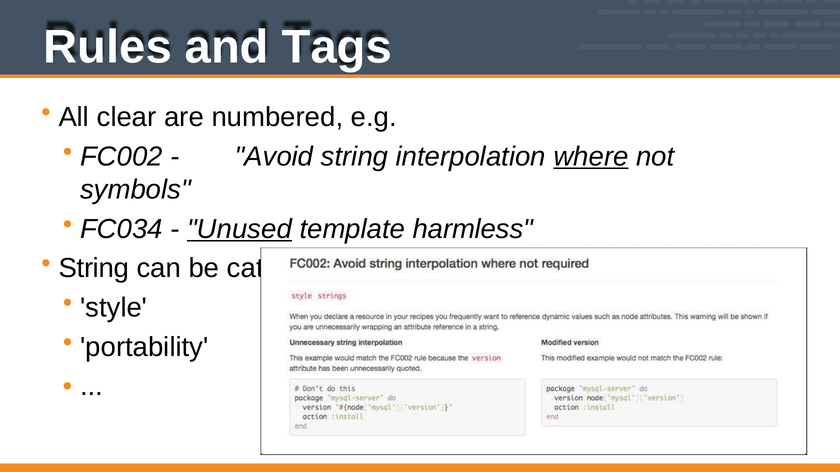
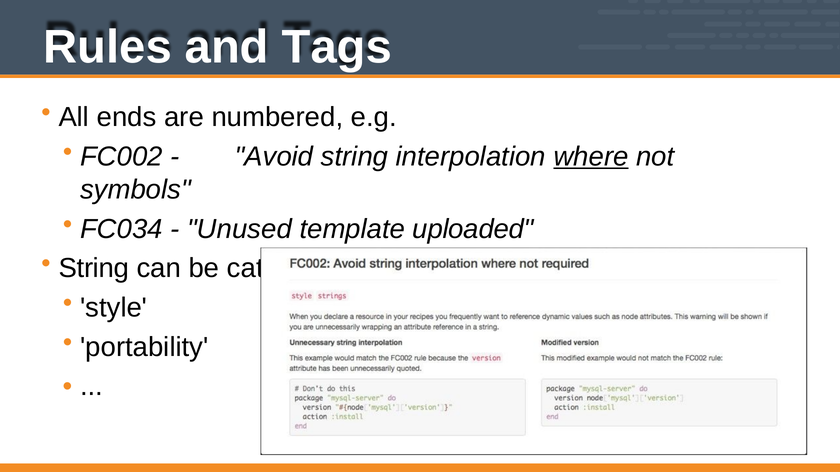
clear: clear -> ends (127, 117)
Unused underline: present -> none (240, 229)
harmless: harmless -> uploaded (473, 229)
